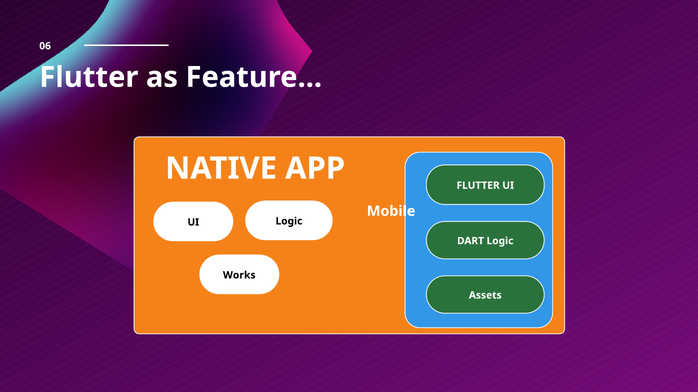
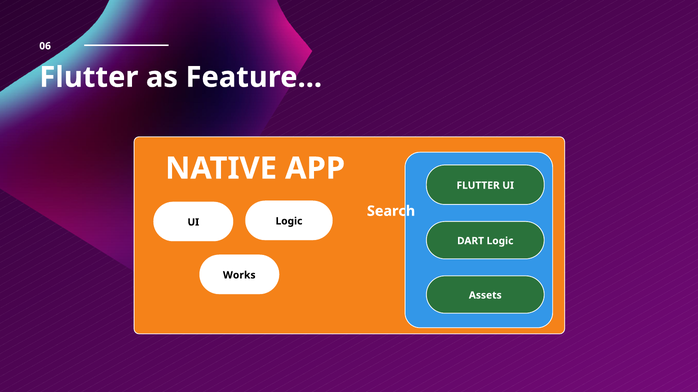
Mobile: Mobile -> Search (391, 211)
